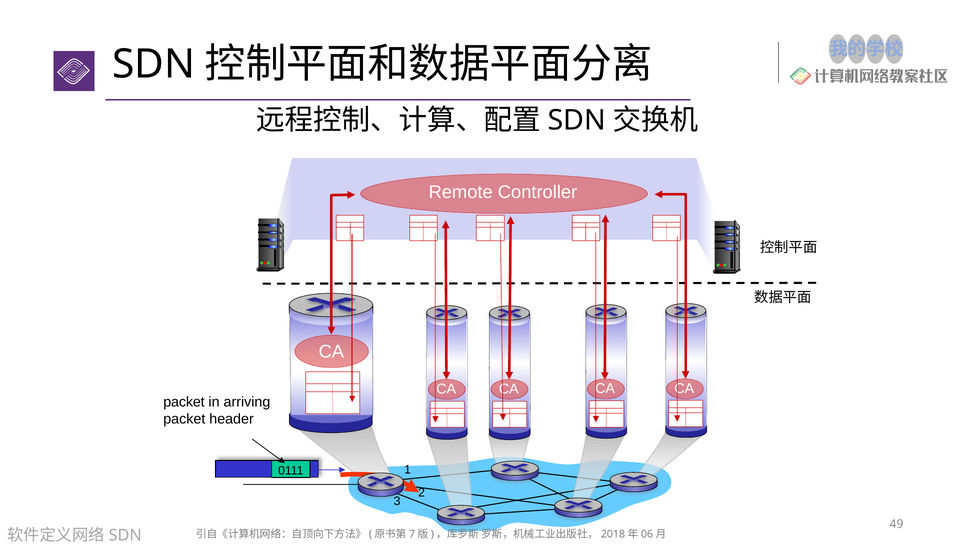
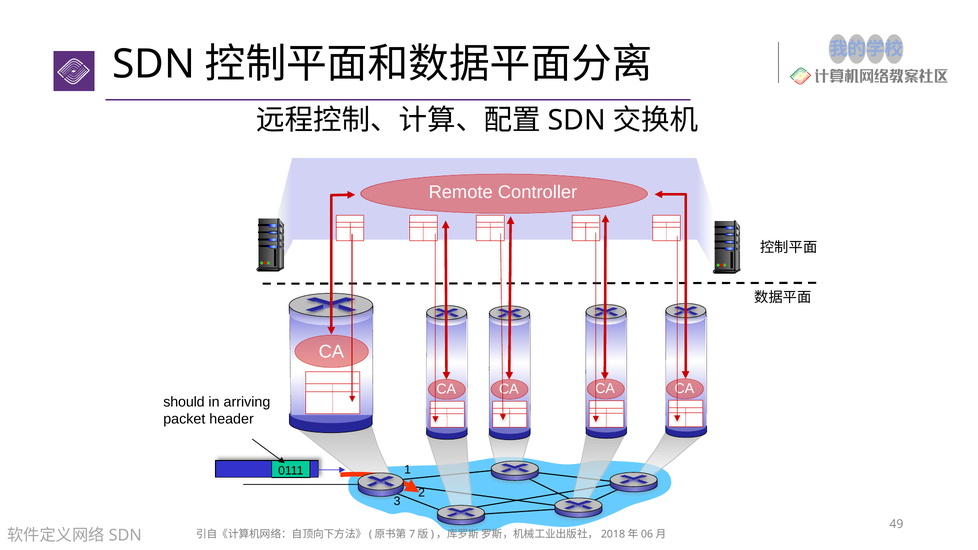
packet: packet -> should (184, 402)
